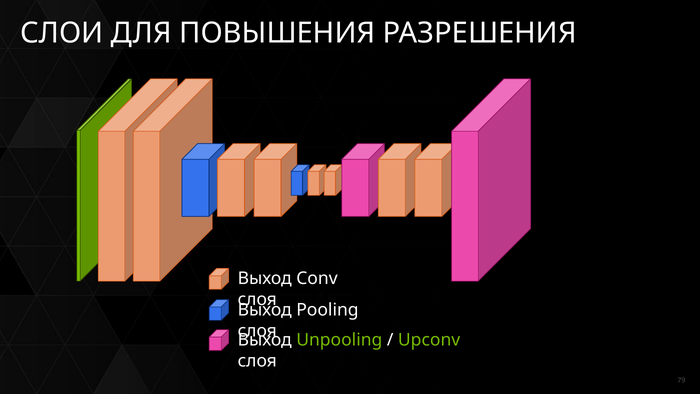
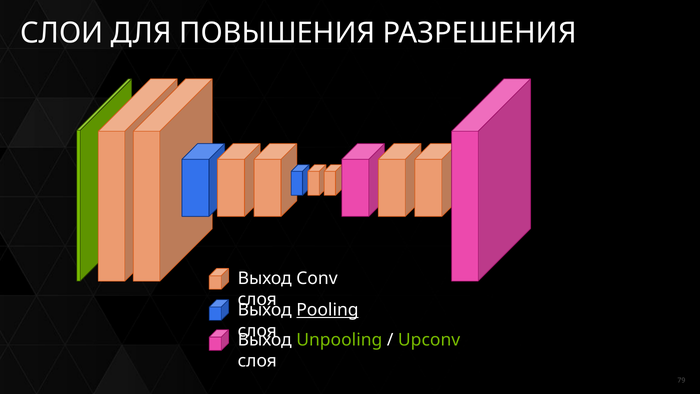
Pooling underline: none -> present (327, 310)
